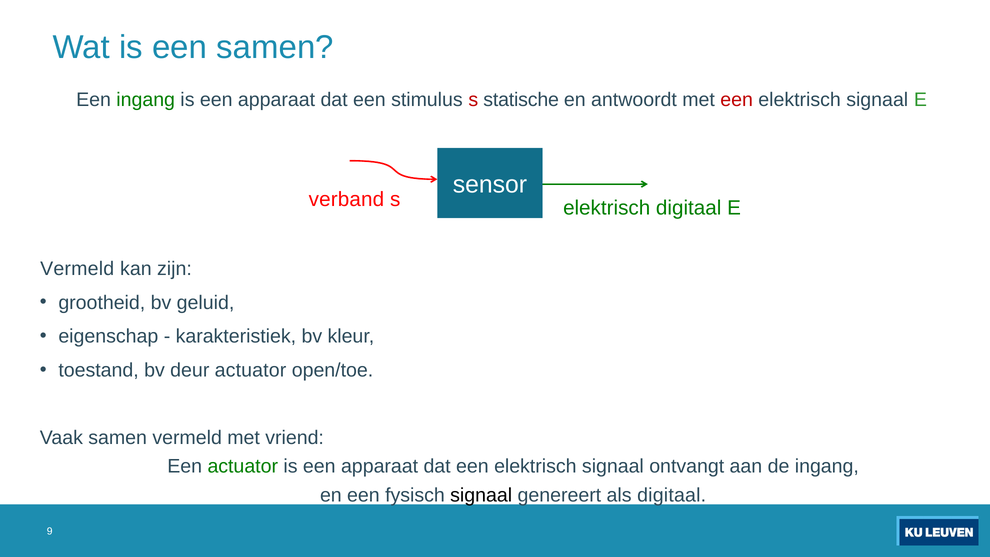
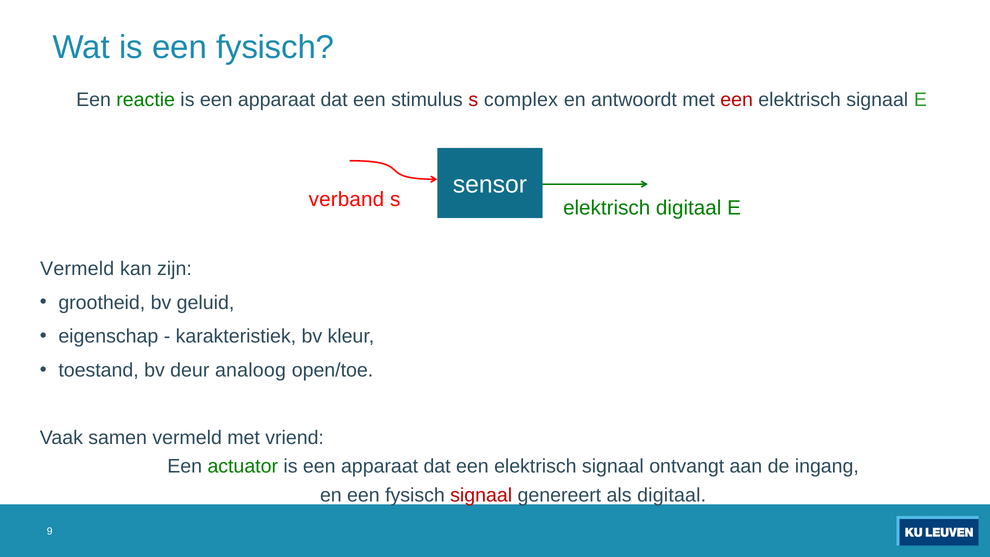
is een samen: samen -> fysisch (275, 47)
Een ingang: ingang -> reactie (146, 100)
statische: statische -> complex (521, 100)
deur actuator: actuator -> analoog (250, 370)
signaal colour: black -> red (481, 495)
